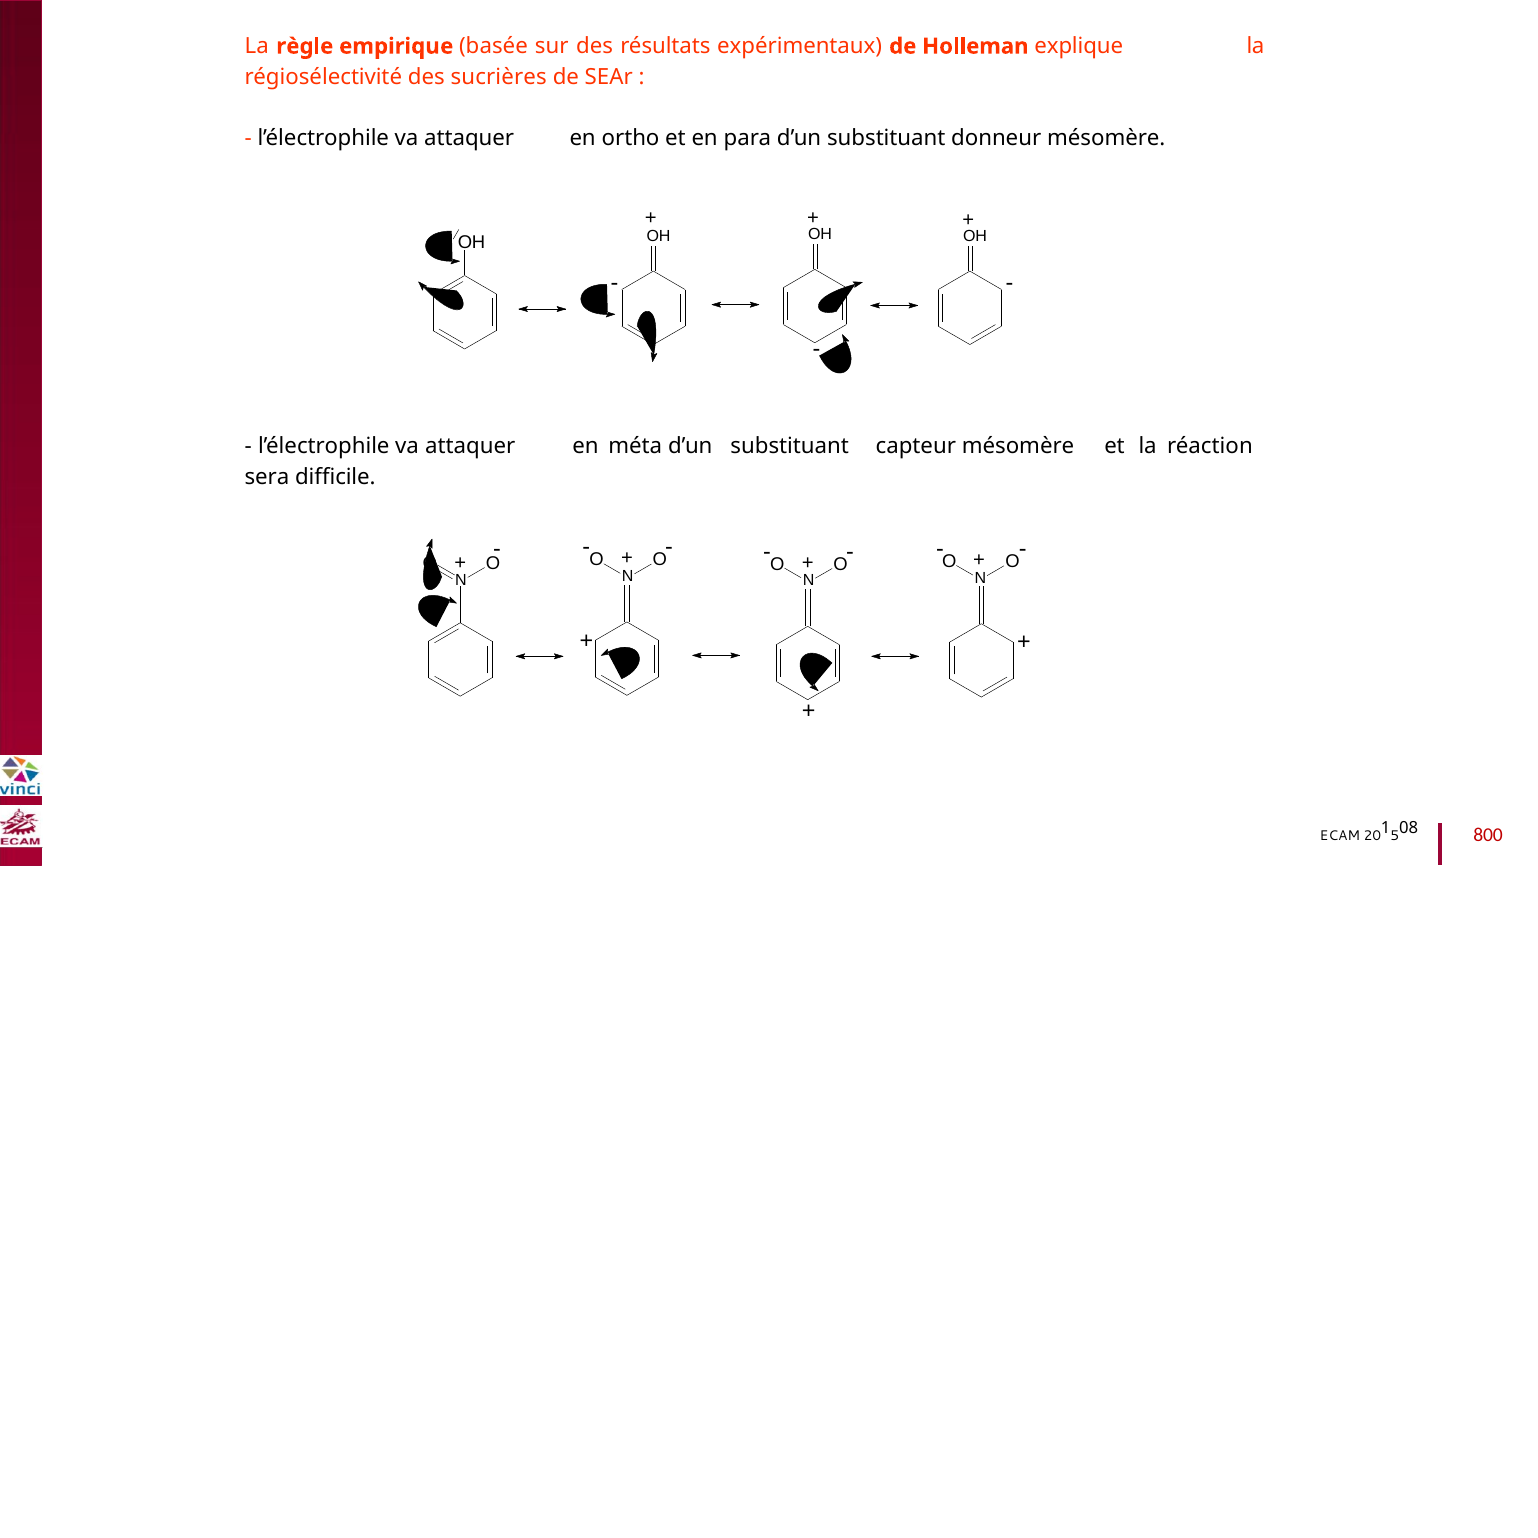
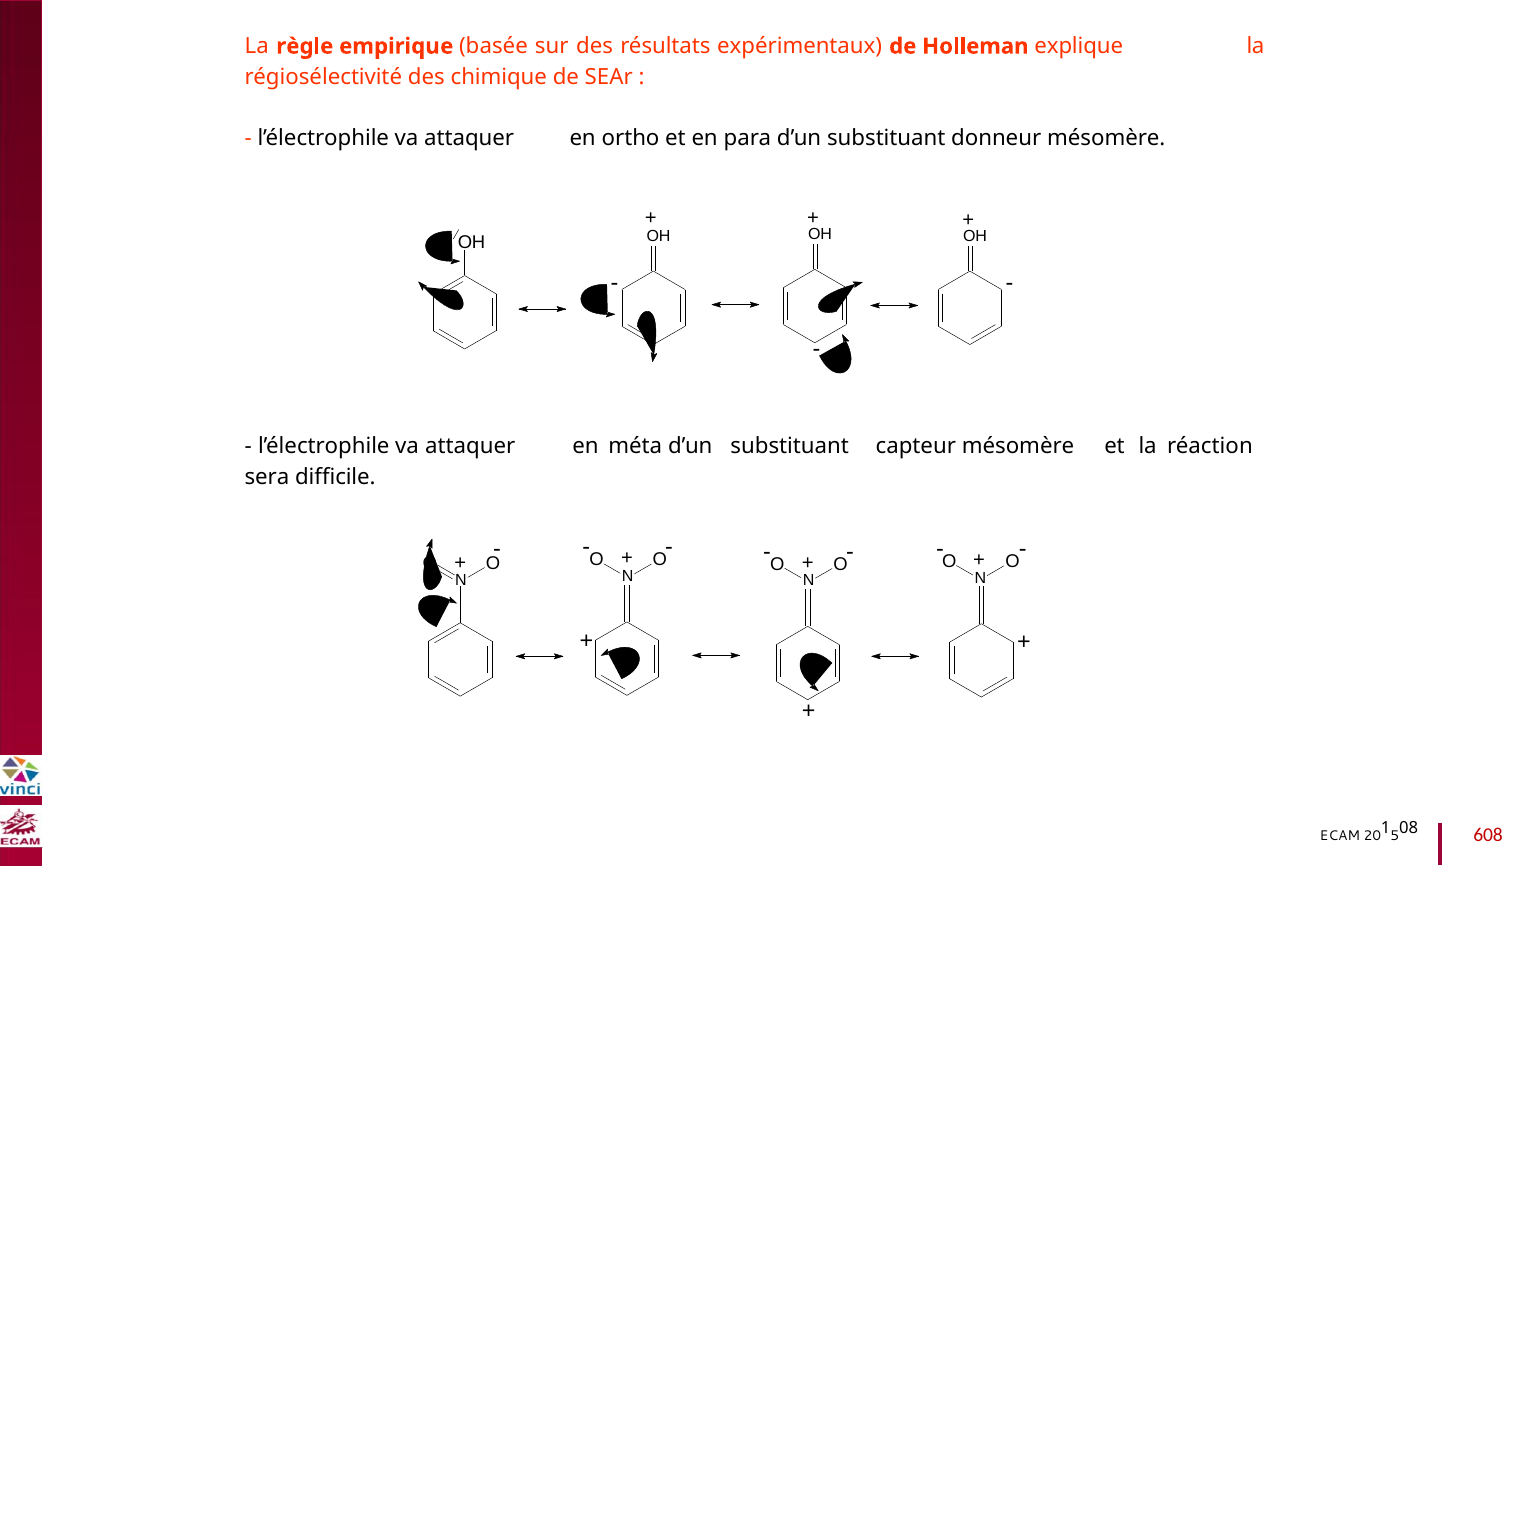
sucrières: sucrières -> chimique (499, 77)
800: 800 -> 608 (1488, 835)
